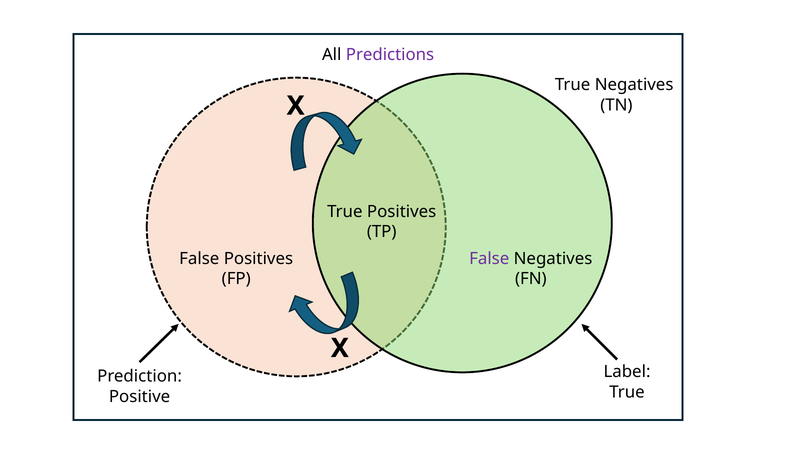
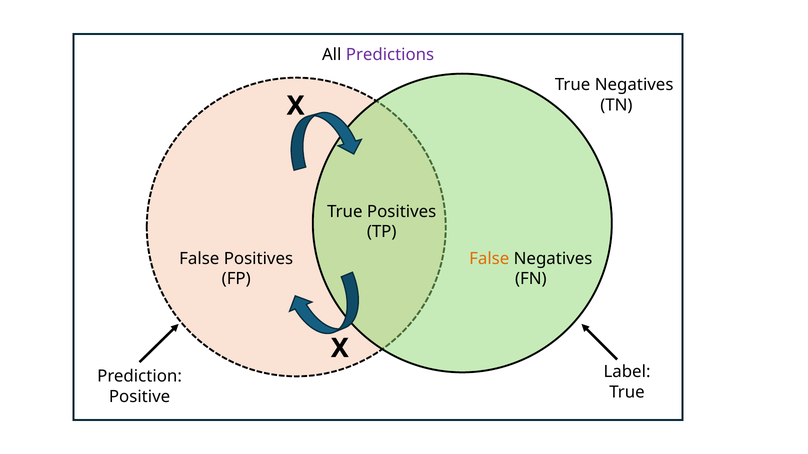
False colour: purple -> orange (489, 259)
